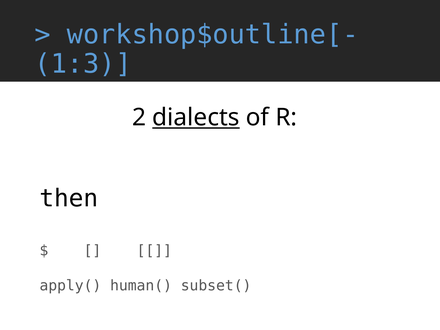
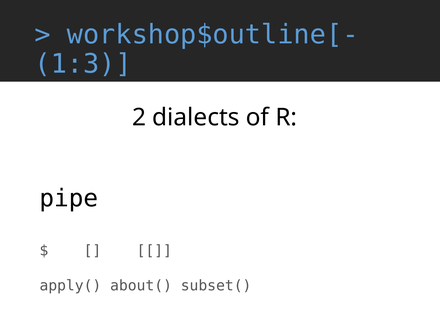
dialects underline: present -> none (196, 117)
then: then -> pipe (69, 199)
human(: human( -> about( (141, 286)
